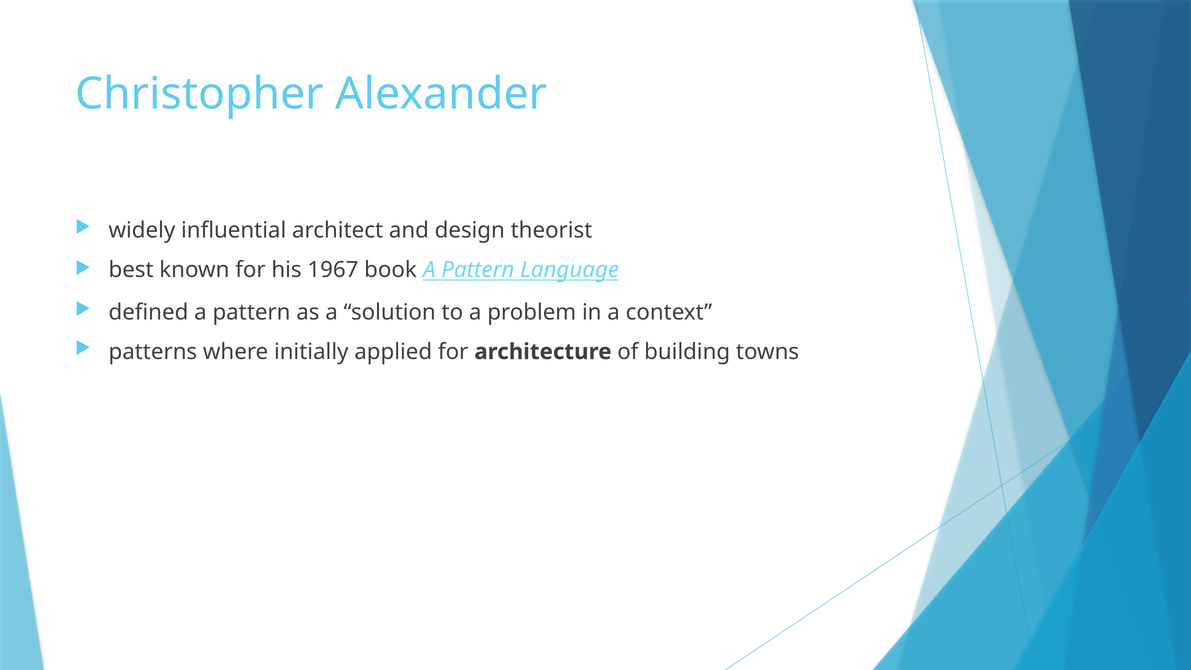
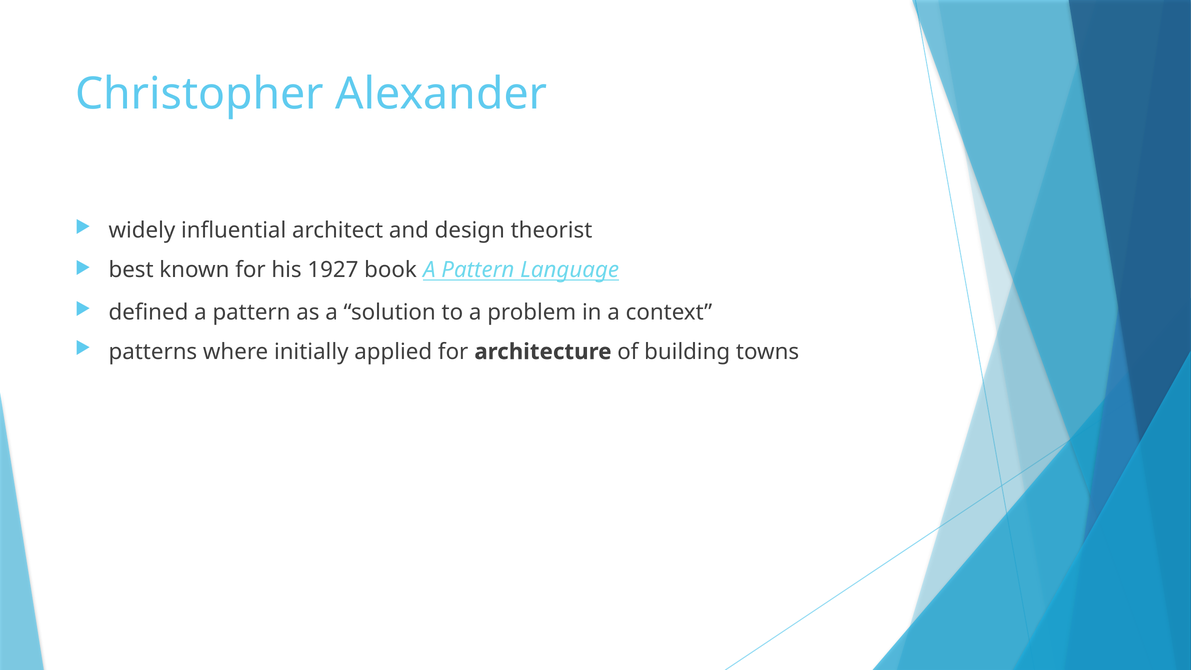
1967: 1967 -> 1927 (333, 270)
